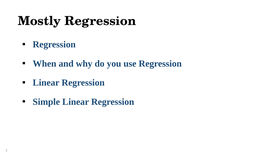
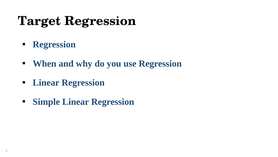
Mostly: Mostly -> Target (39, 21)
